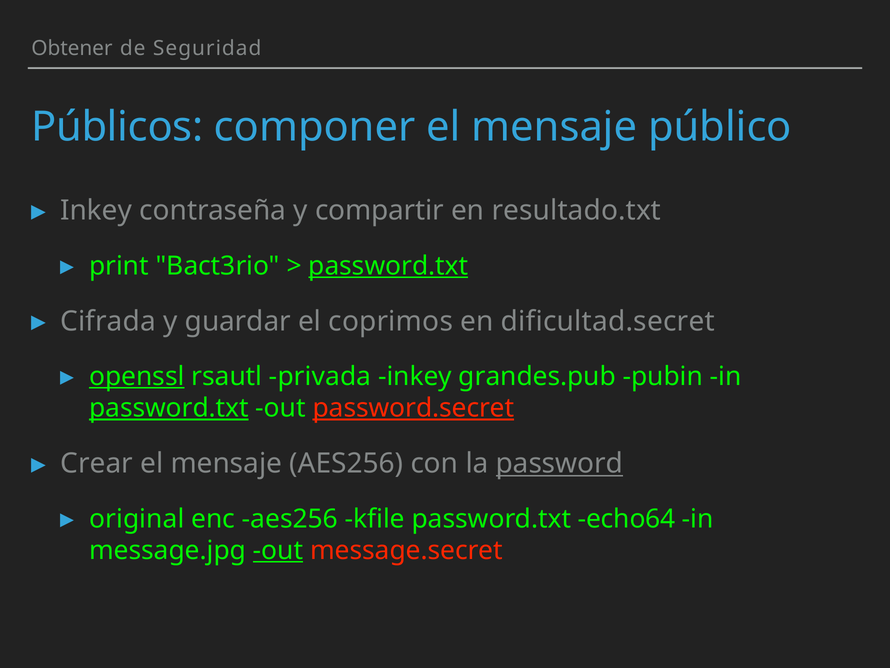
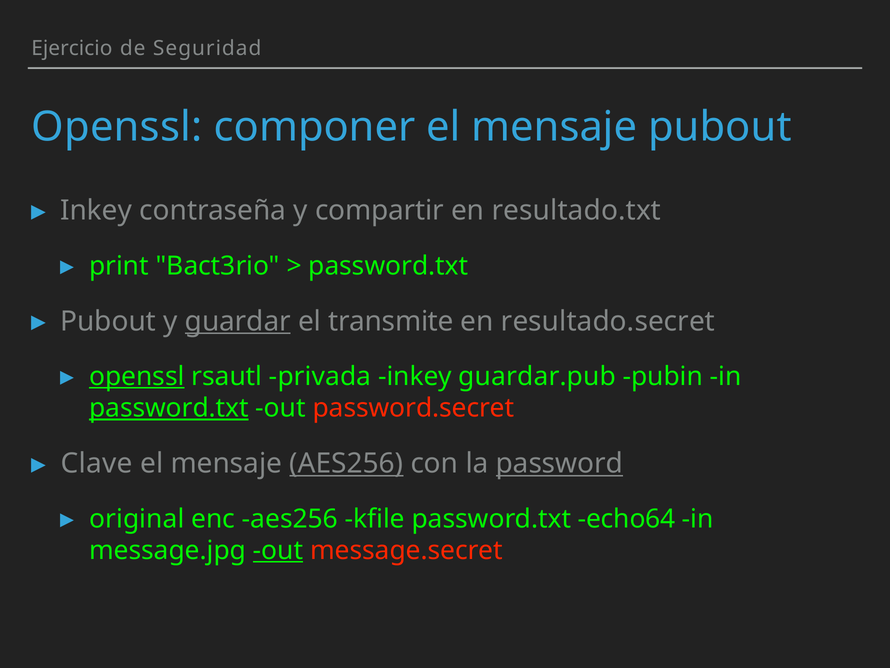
Obtener: Obtener -> Ejercicio (72, 48)
Públicos: Públicos -> Openssl (117, 127)
mensaje público: público -> pubout (720, 127)
password.txt underline: present -> none (388, 266)
Cifrada: Cifrada -> Pubout (108, 321)
guardar underline: none -> present (238, 321)
coprimos: coprimos -> transmite (391, 321)
dificultad.secret: dificultad.secret -> resultado.secret (608, 321)
grandes.pub: grandes.pub -> guardar.pub (537, 376)
password.secret underline: present -> none (413, 408)
Crear: Crear -> Clave (96, 463)
AES256 underline: none -> present (346, 463)
